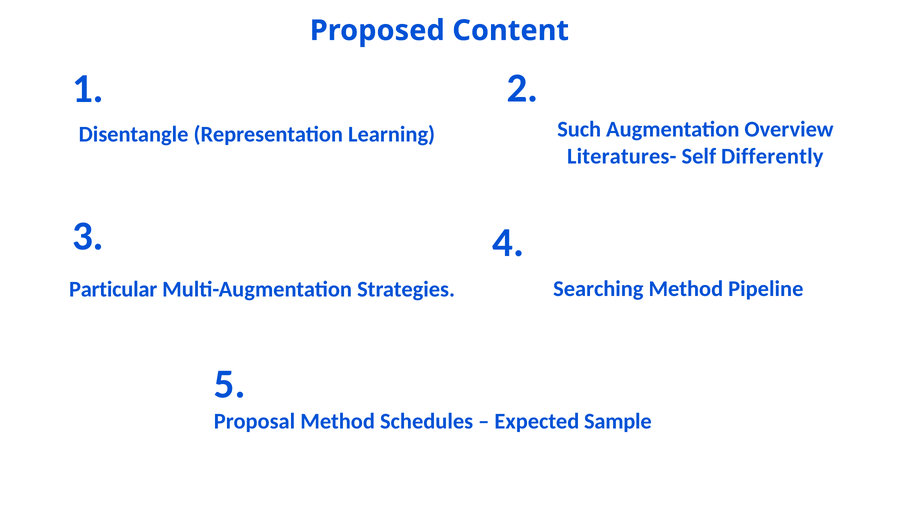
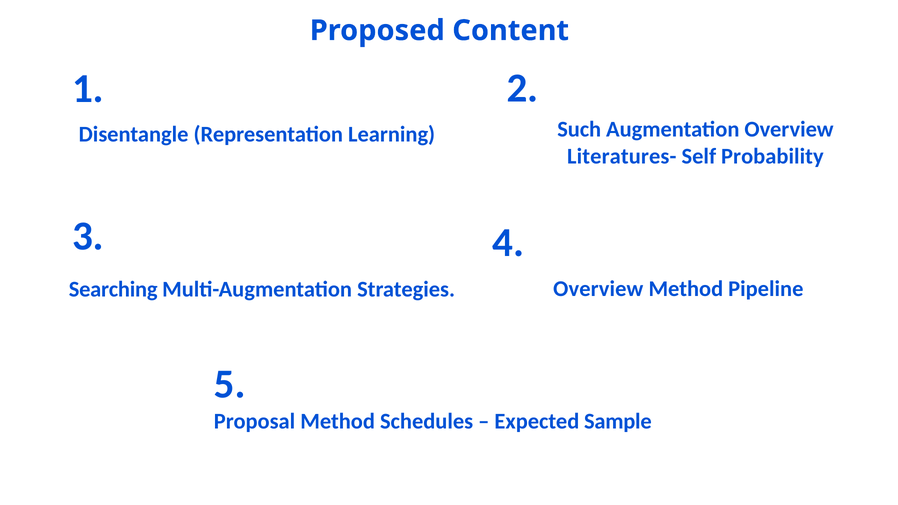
Differently: Differently -> Probability (772, 156)
Searching: Searching -> Overview (598, 289)
Particular: Particular -> Searching (113, 289)
